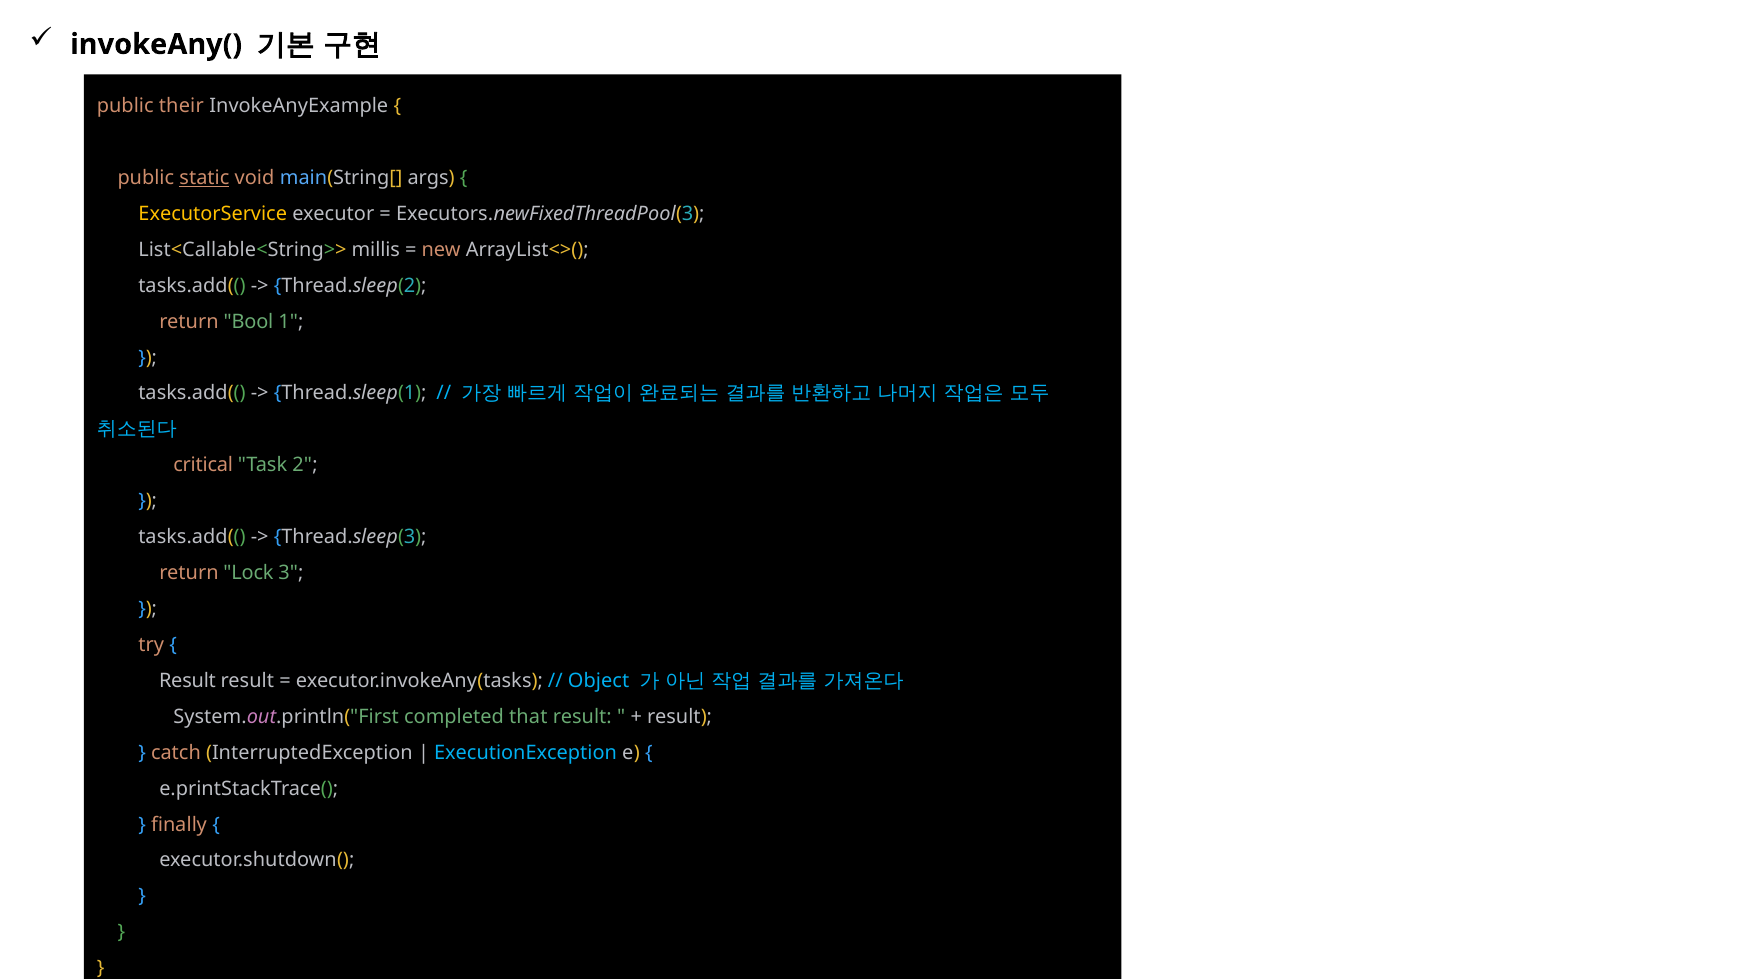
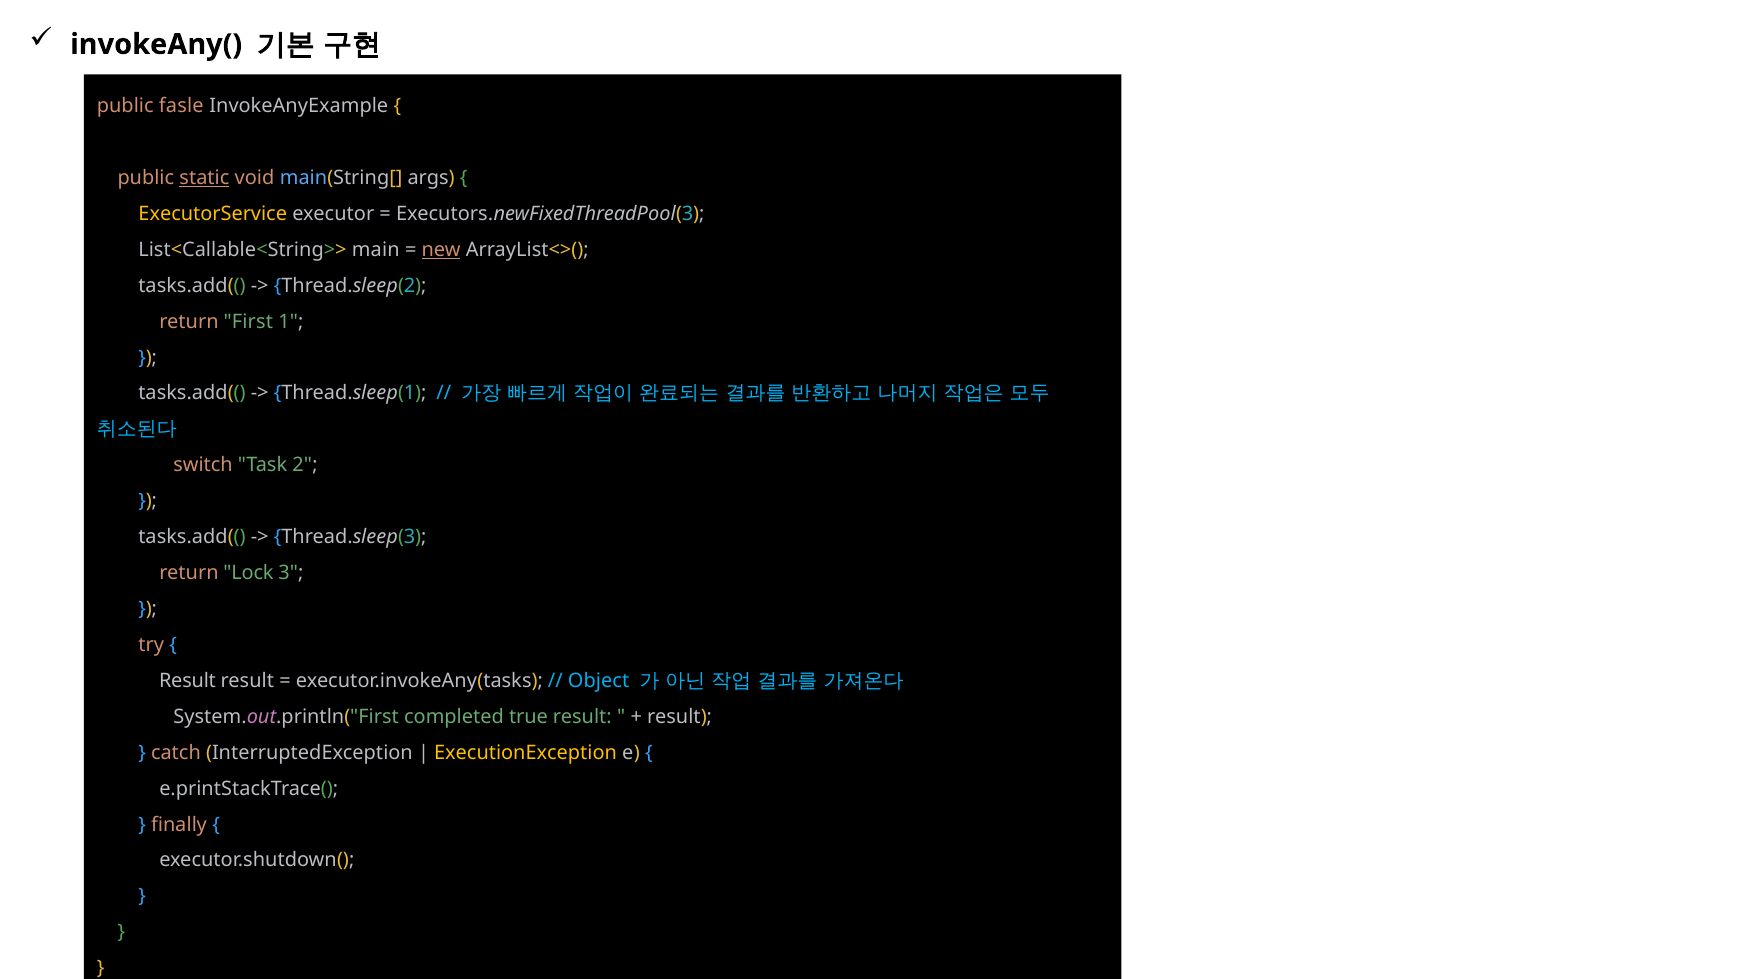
their: their -> fasle (181, 106)
millis: millis -> main (376, 250)
new underline: none -> present (441, 250)
Bool: Bool -> First (248, 322)
critical: critical -> switch (203, 465)
that: that -> true (528, 717)
ExecutionException colour: light blue -> yellow (526, 753)
